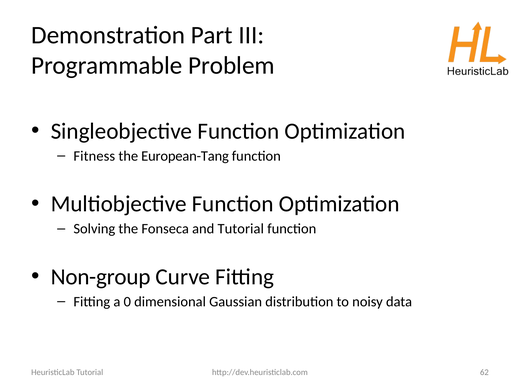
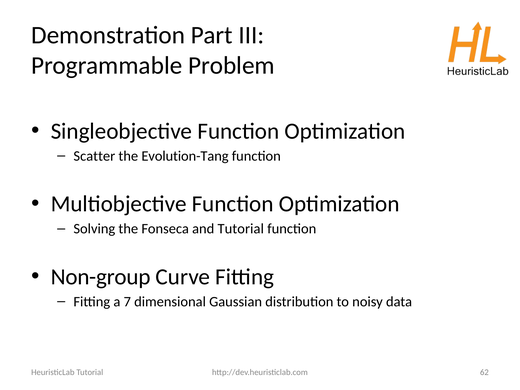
Fitness: Fitness -> Scatter (94, 156)
European-Tang: European-Tang -> Evolution-Tang (185, 156)
0: 0 -> 7 (127, 302)
